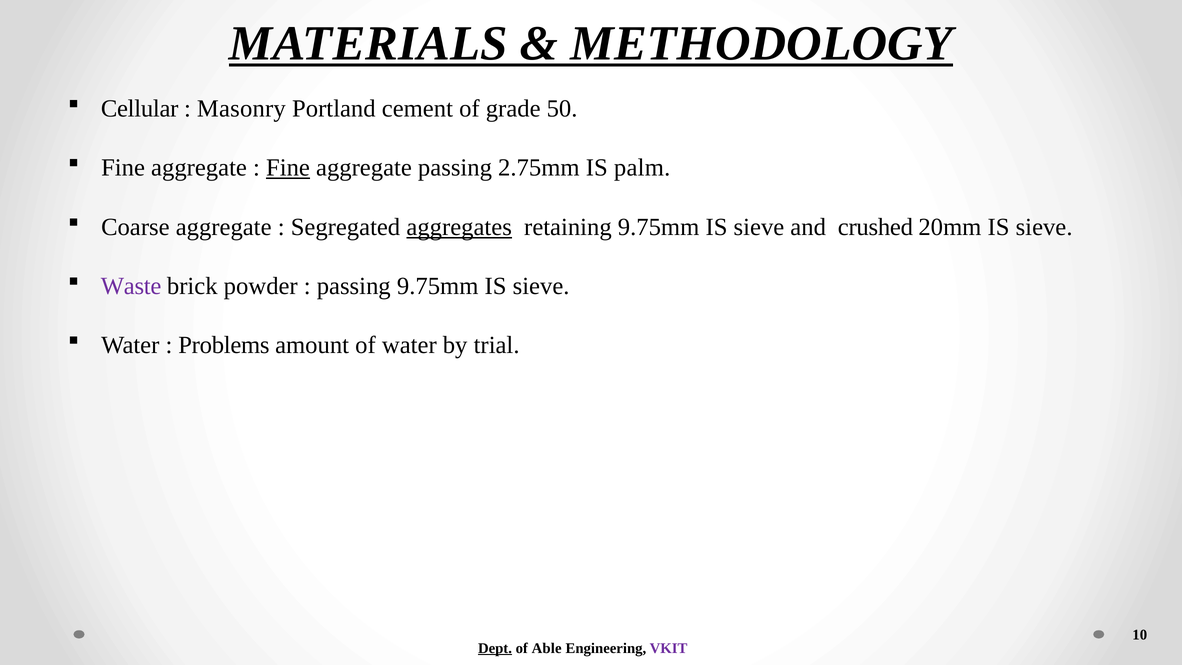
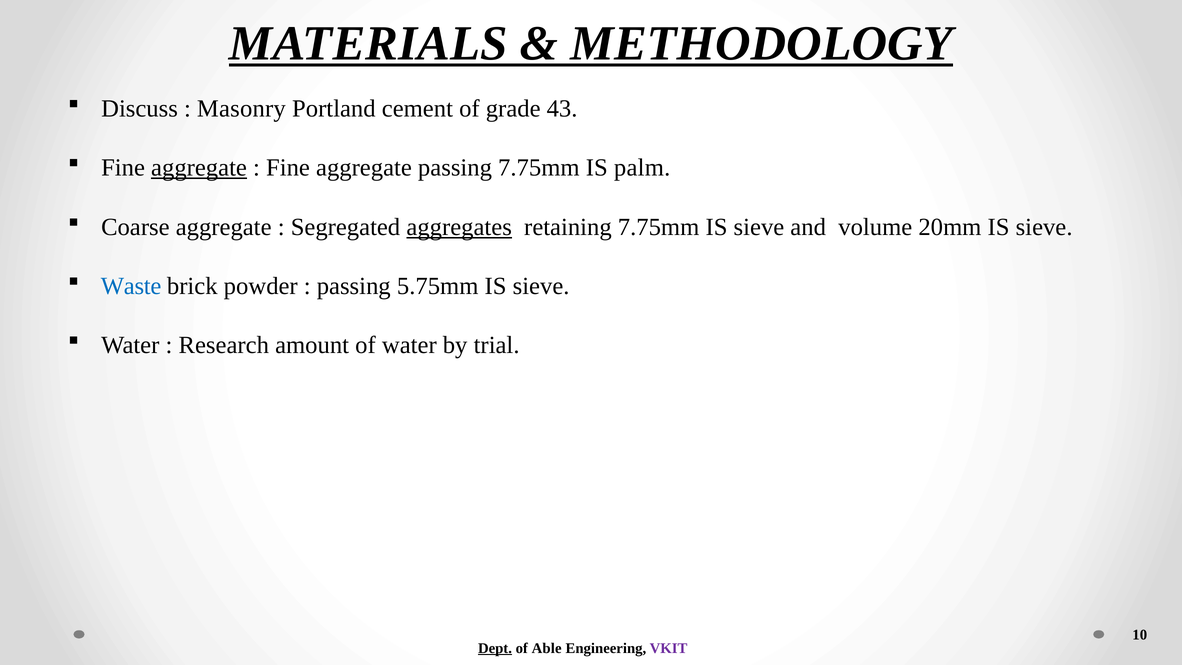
Cellular: Cellular -> Discuss (140, 109)
50: 50 -> 43 (562, 109)
aggregate underline: none -> present (199, 168)
Fine underline: present -> none (288, 168)
passing 2.75mm: 2.75mm -> 7.75mm (539, 168)
retaining 9.75mm: 9.75mm -> 7.75mm (659, 227)
crushed: crushed -> volume (875, 227)
Waste colour: purple -> blue (131, 286)
passing 9.75mm: 9.75mm -> 5.75mm (438, 286)
Problems: Problems -> Research (224, 345)
